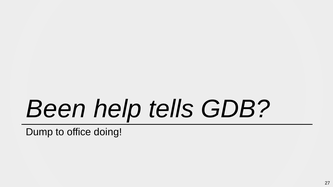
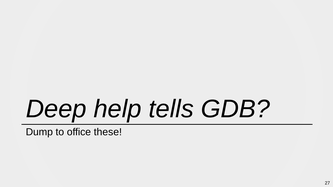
Been: Been -> Deep (56, 109)
doing: doing -> these (108, 132)
